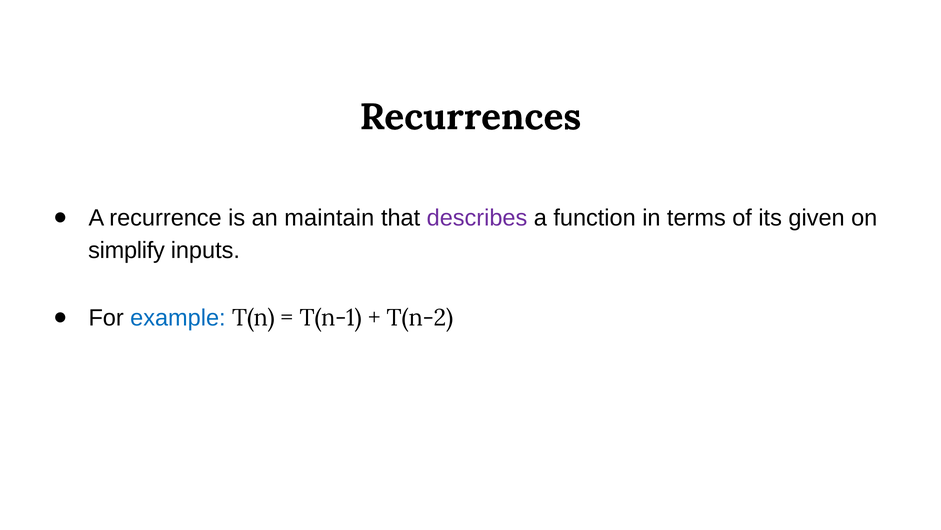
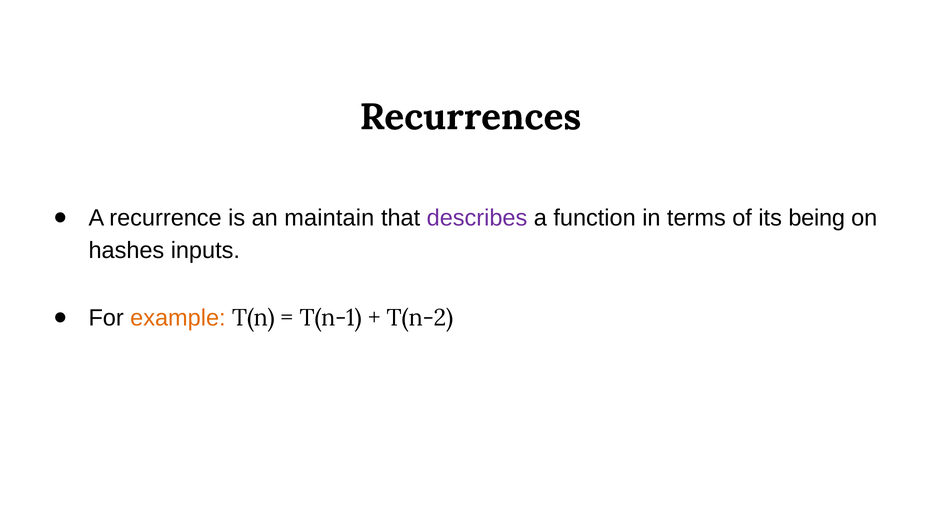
given: given -> being (817, 218)
simplify: simplify -> hashes (126, 250)
example colour: blue -> orange (178, 317)
